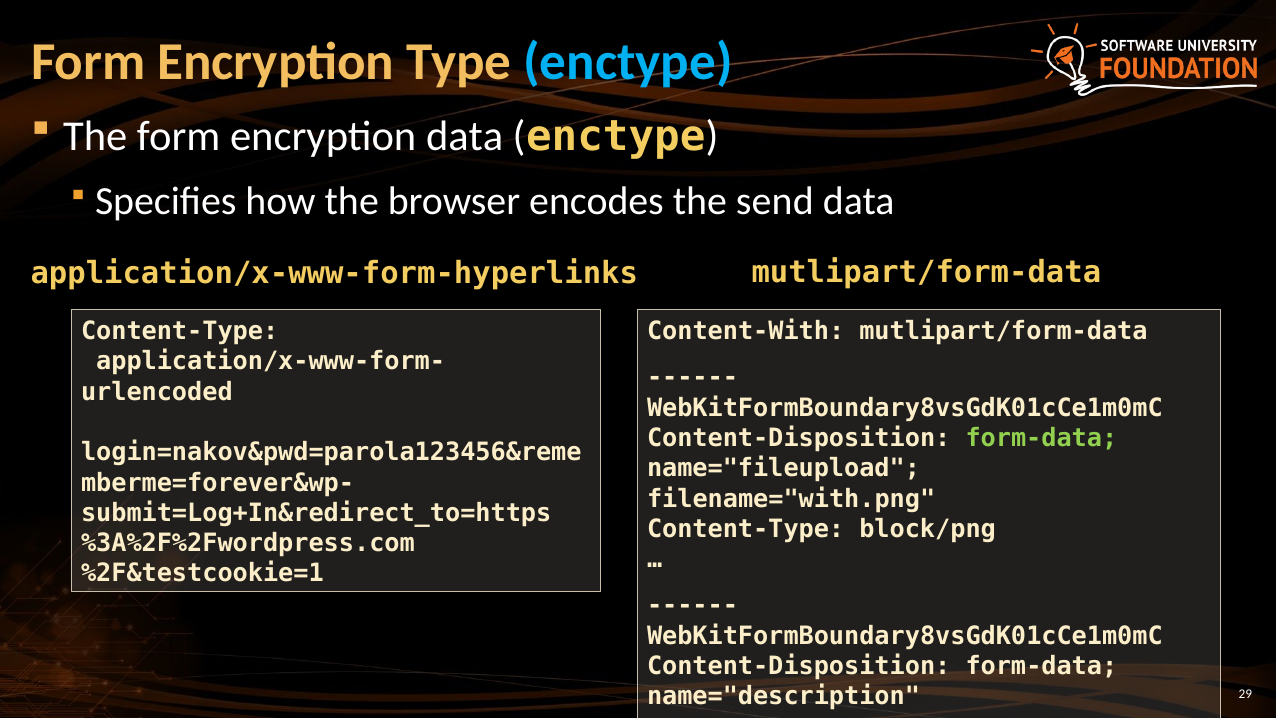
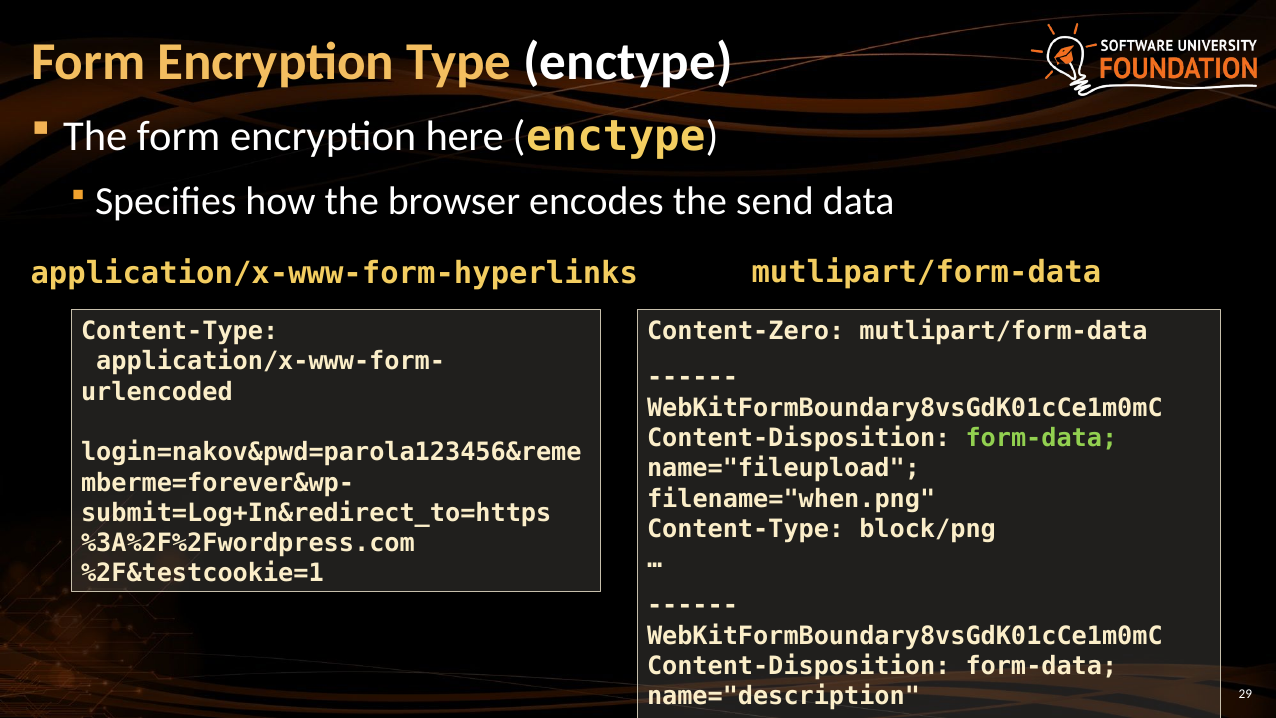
enctype colour: light blue -> white (628, 62)
encryption data: data -> here (465, 136)
Content-With: Content-With -> Content-Zero (746, 331)
filename="with.png: filename="with.png -> filename="when.png (791, 499)
